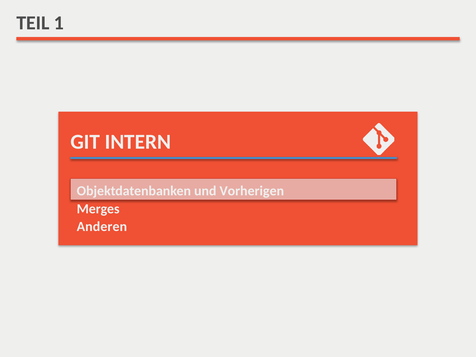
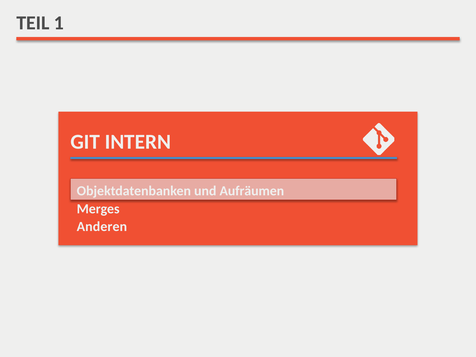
Vorherigen: Vorherigen -> Aufräumen (252, 191)
